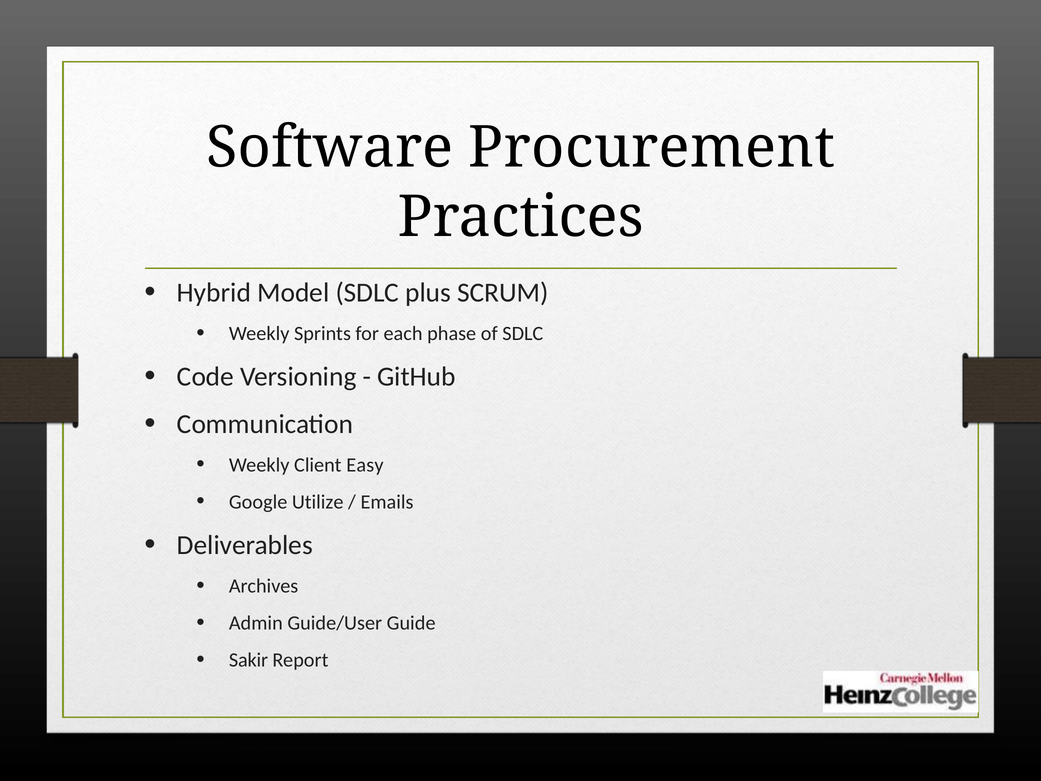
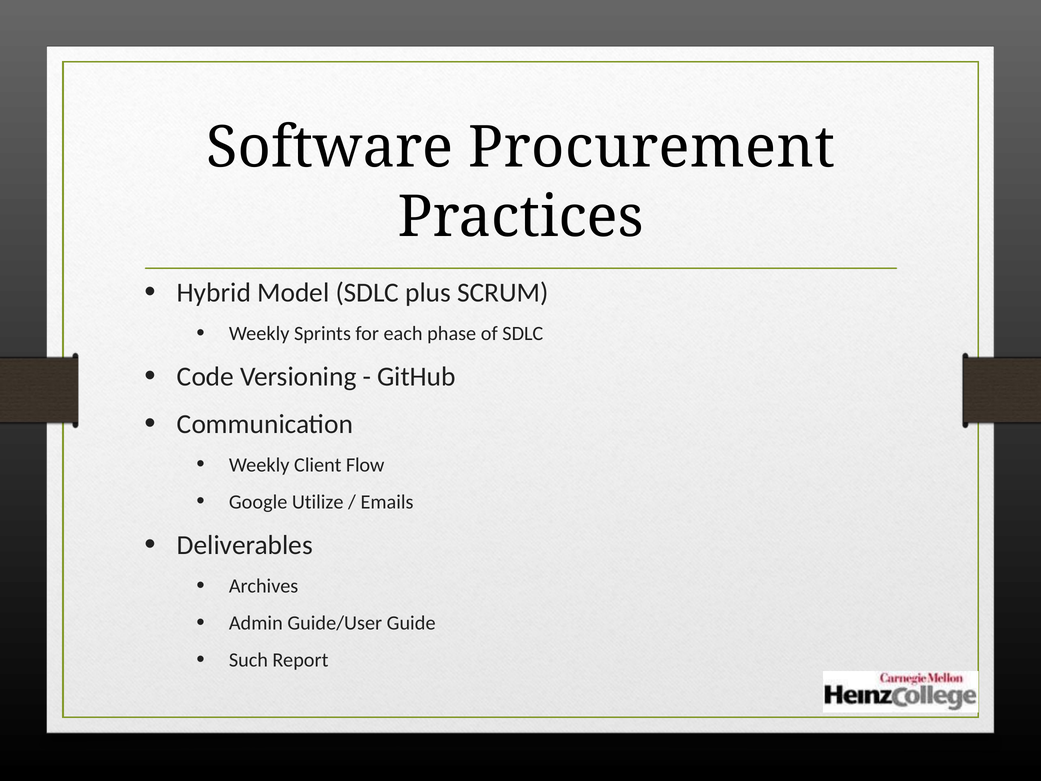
Easy: Easy -> Flow (365, 465)
Sakir: Sakir -> Such (248, 660)
